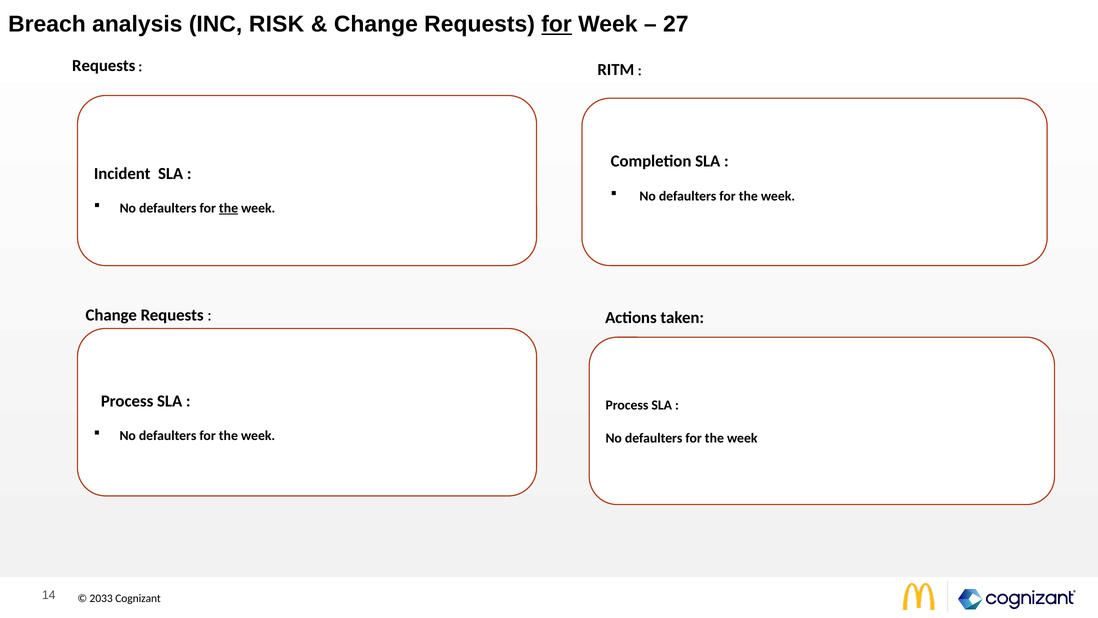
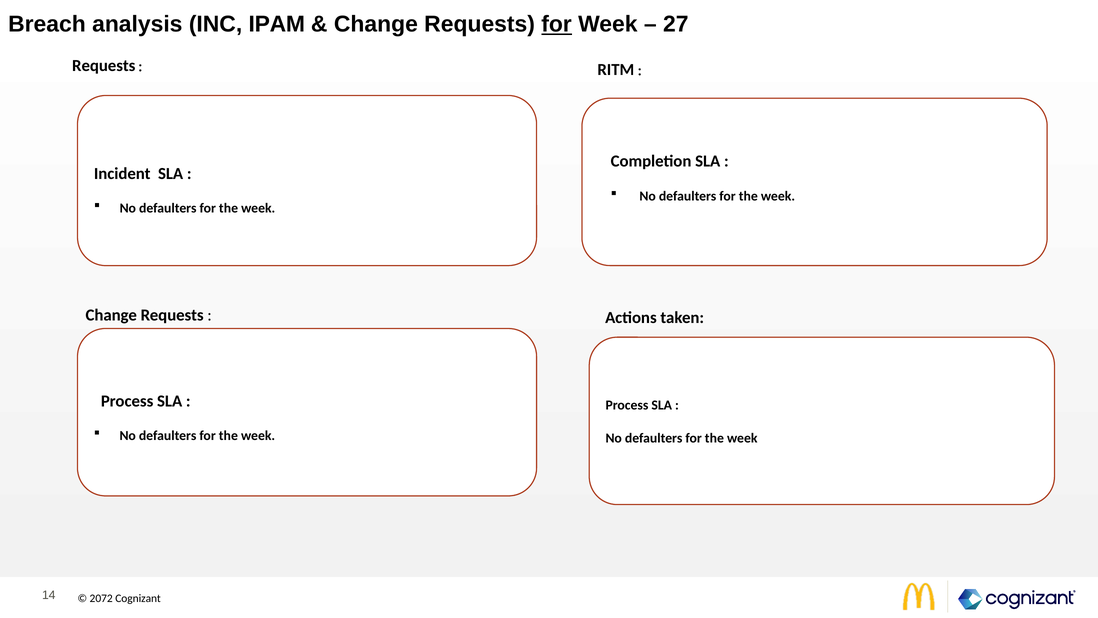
RISK: RISK -> IPAM (277, 24)
the underline: present -> none (229, 208)
2033: 2033 -> 2072 (101, 598)
